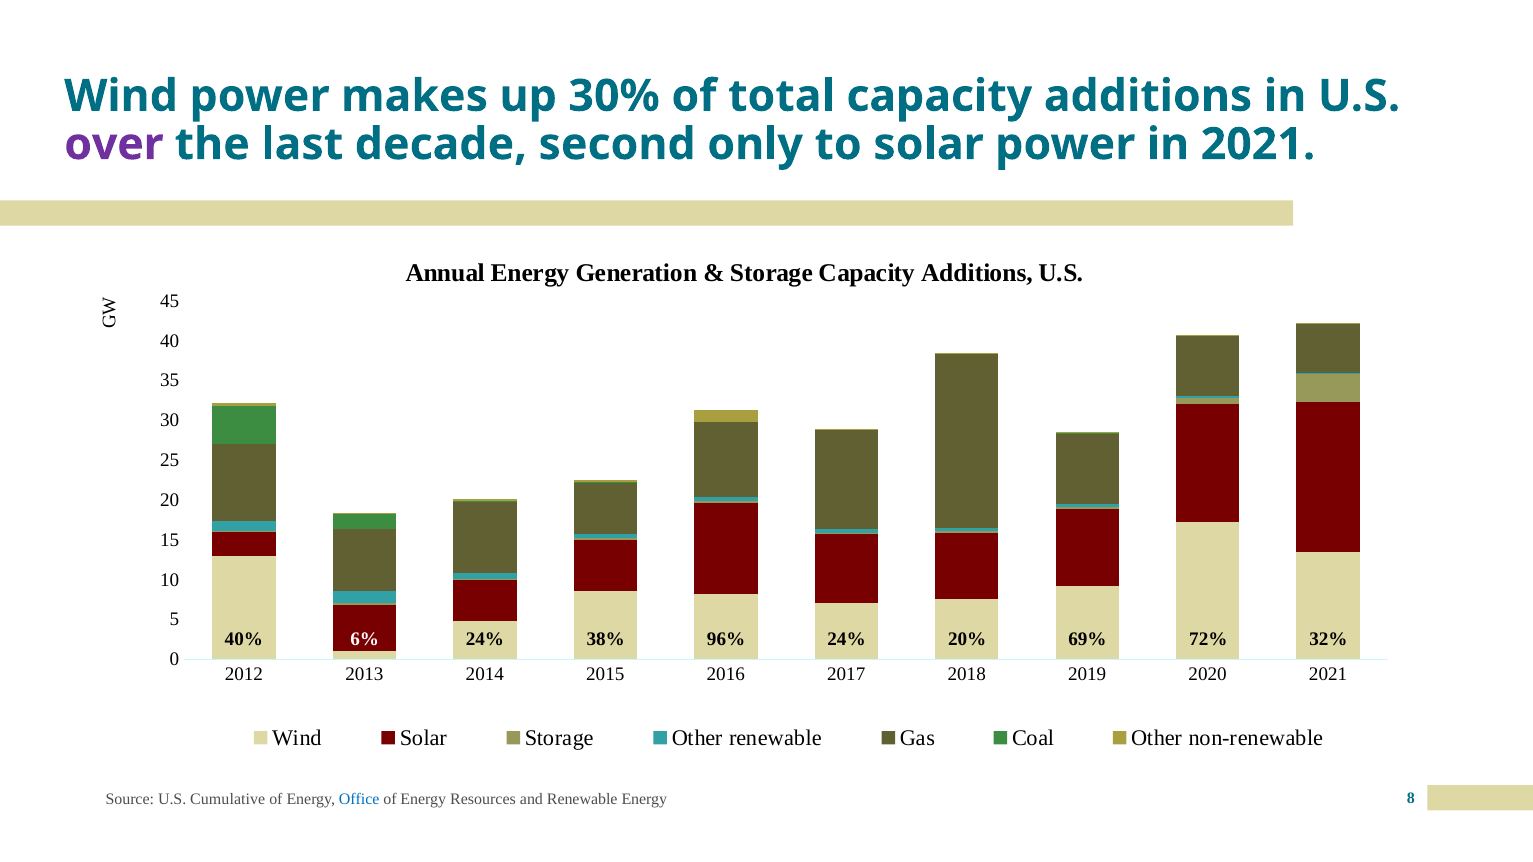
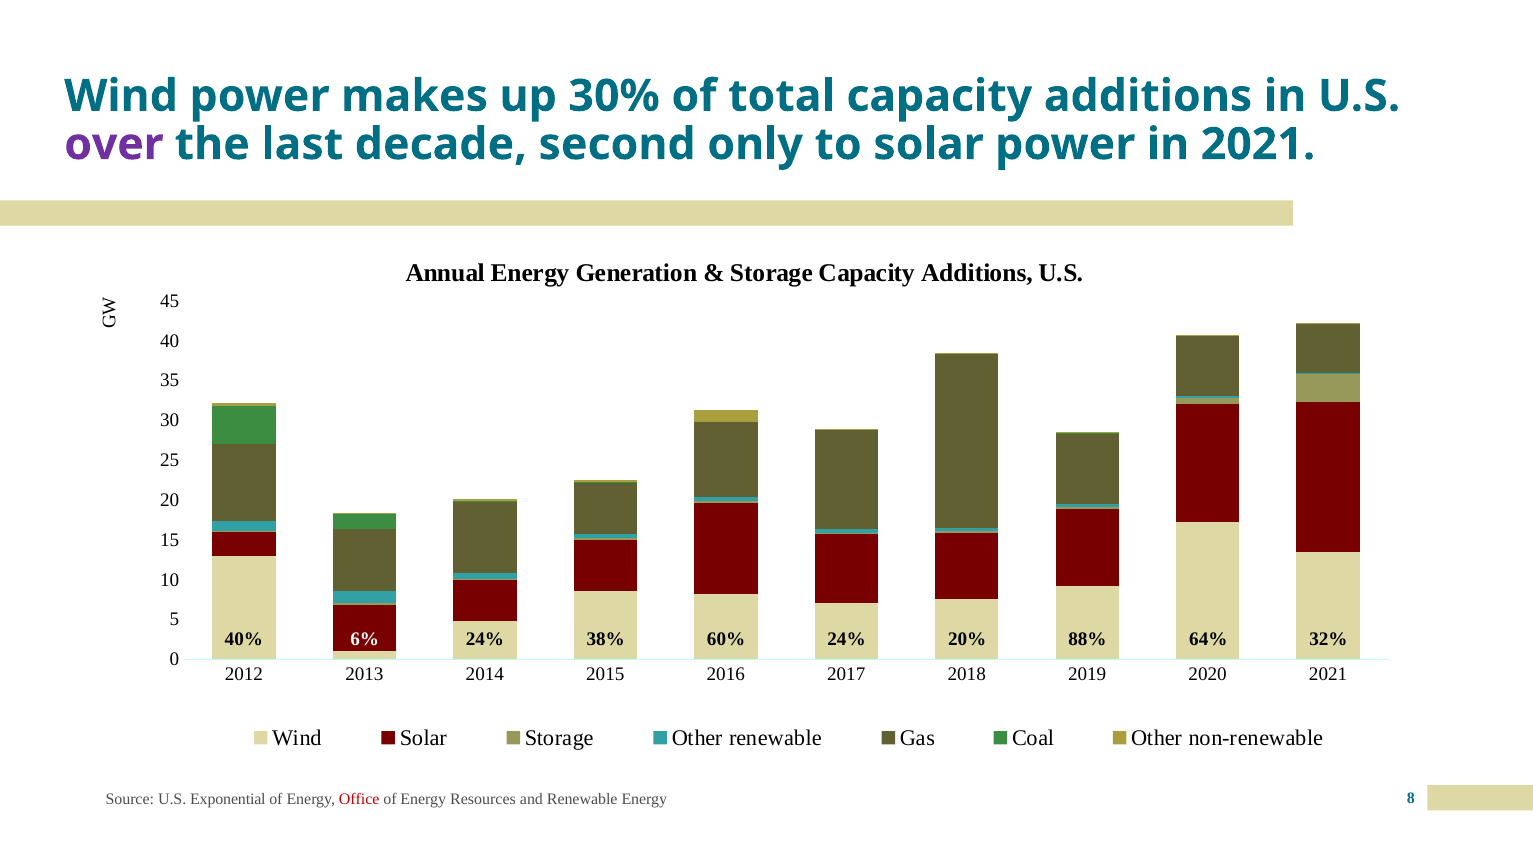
96%: 96% -> 60% (726, 639)
69%: 69% -> 88% (1087, 639)
72%: 72% -> 64% (1208, 639)
Cumulative: Cumulative -> Exponential (228, 799)
Office colour: blue -> red (359, 799)
